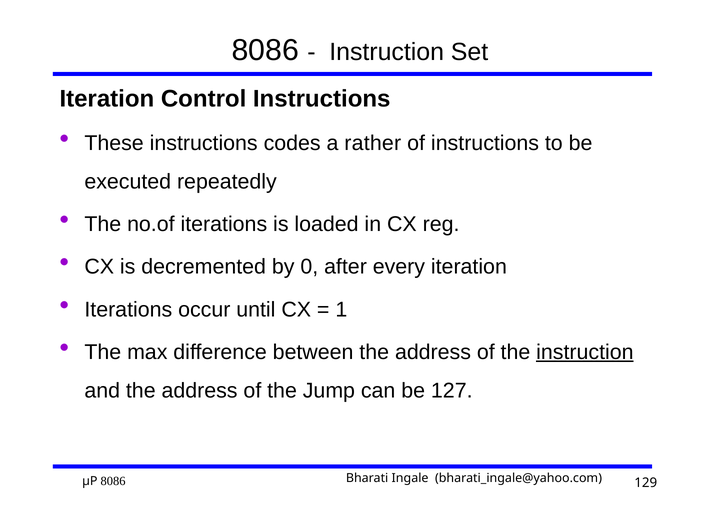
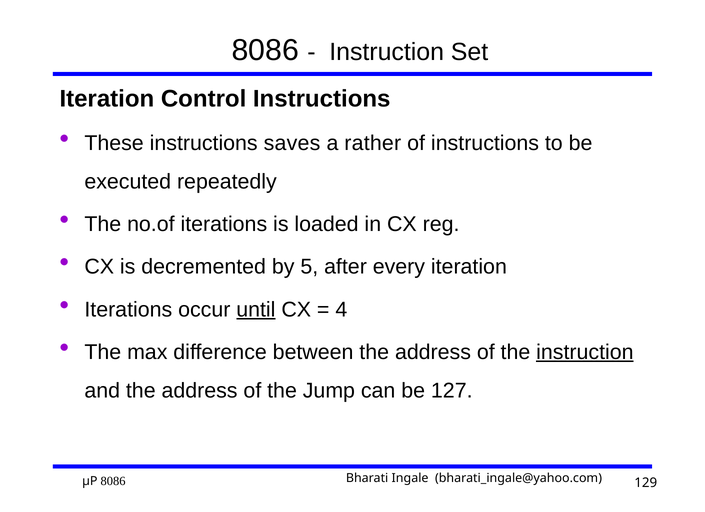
codes: codes -> saves (292, 143)
0: 0 -> 5 (309, 267)
until underline: none -> present (256, 310)
1: 1 -> 4 (341, 310)
